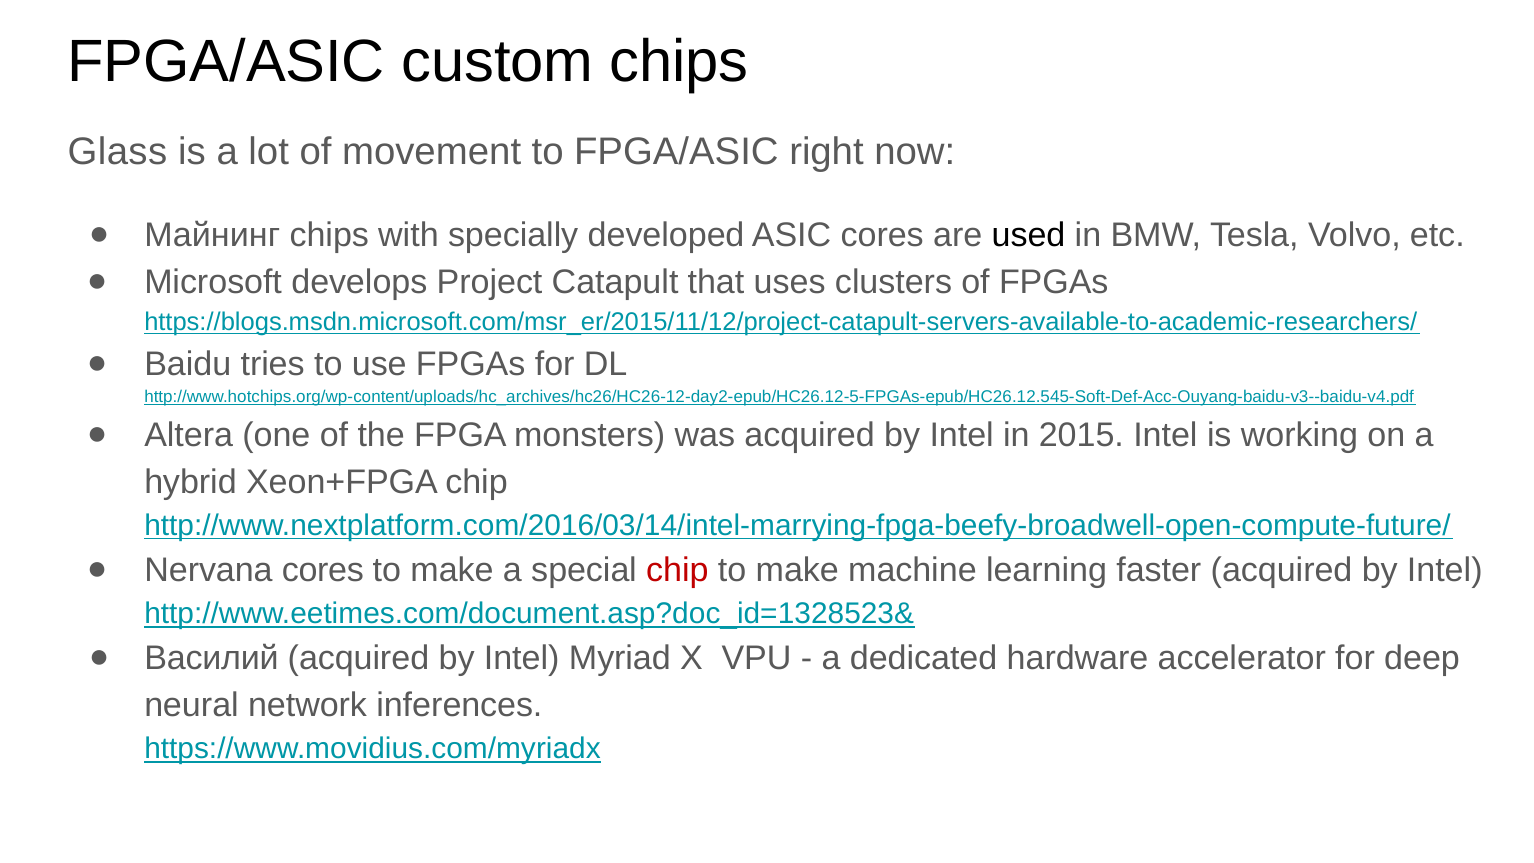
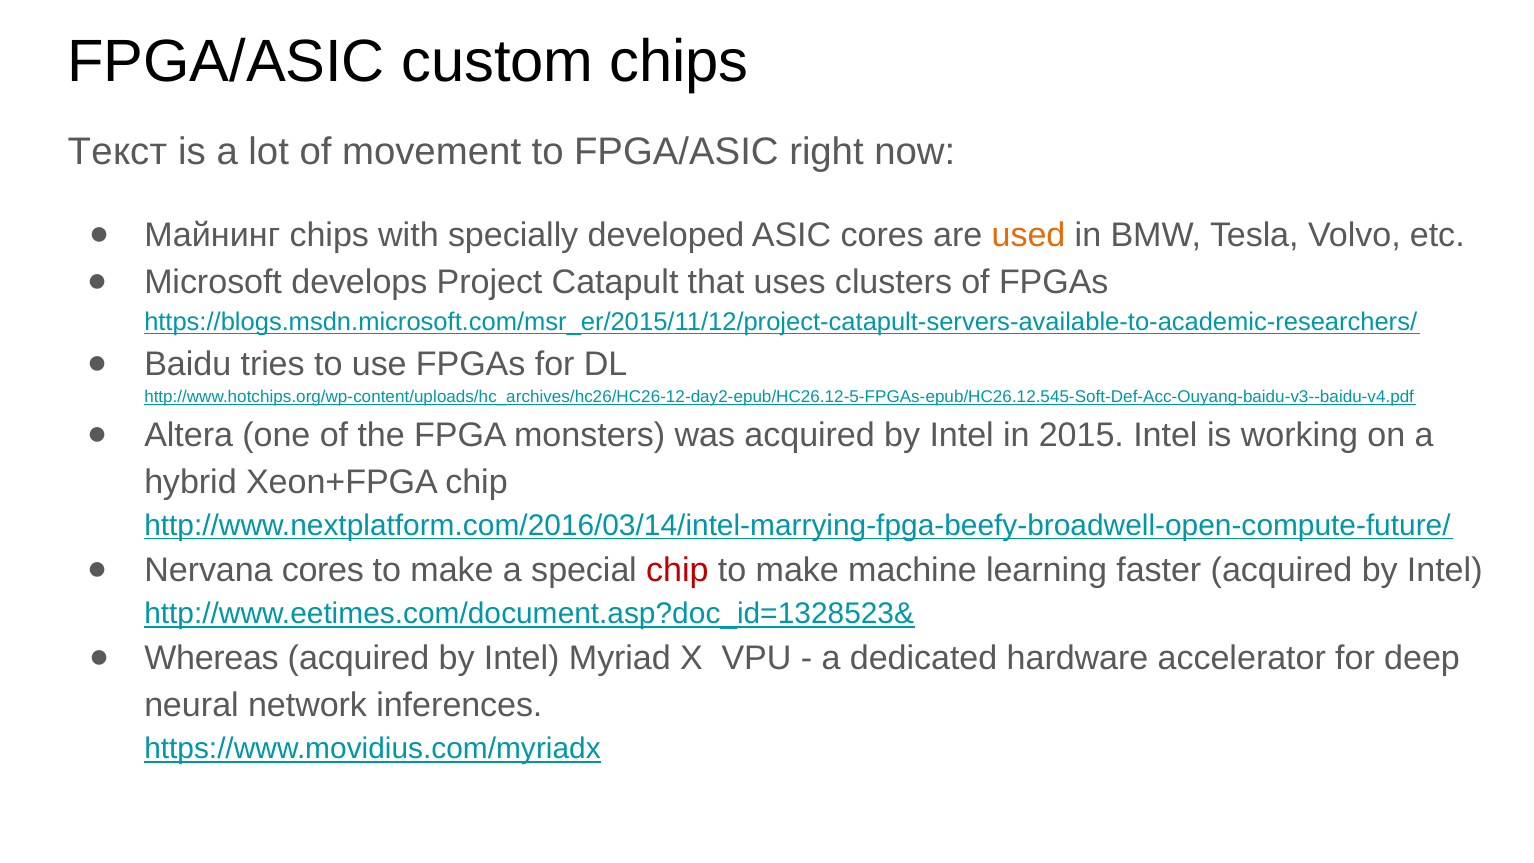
Glass: Glass -> Текст (117, 152)
used colour: black -> orange (1029, 235)
Василий: Василий -> Whereas (211, 658)
